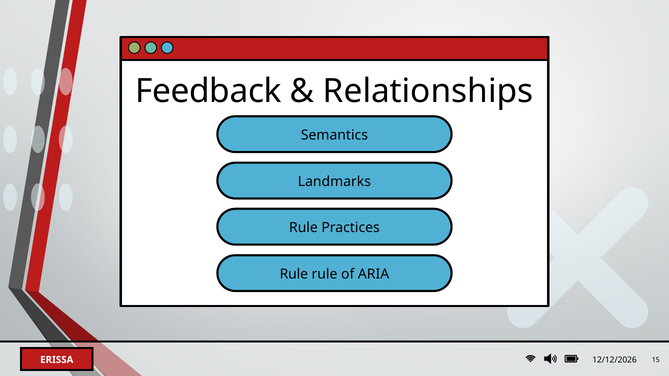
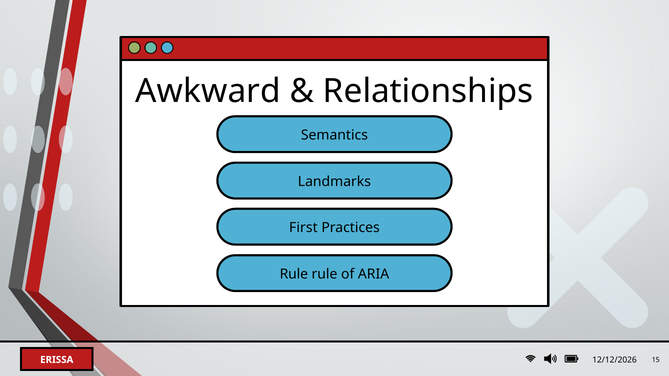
Feedback: Feedback -> Awkward (208, 91)
Rule: Rule -> First (303, 228)
